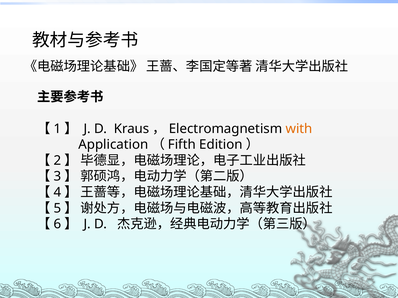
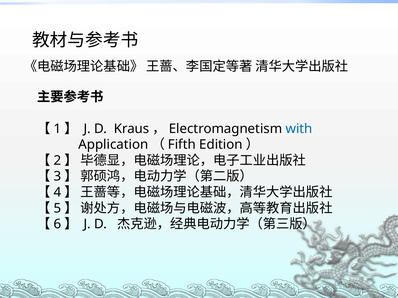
with colour: orange -> blue (299, 129)
